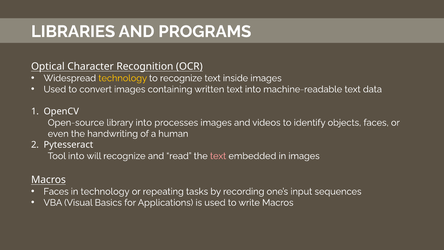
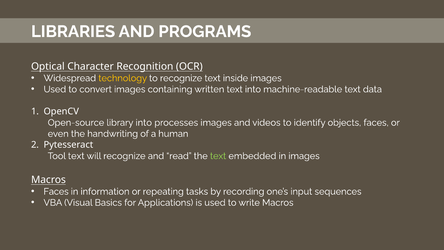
Tool into: into -> text (76, 156)
text colour: pink -> light green (218, 156)
in technology: technology -> information (105, 191)
